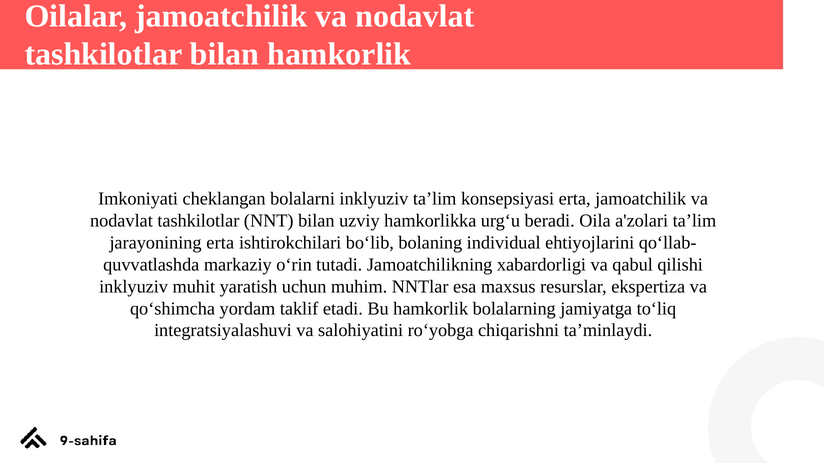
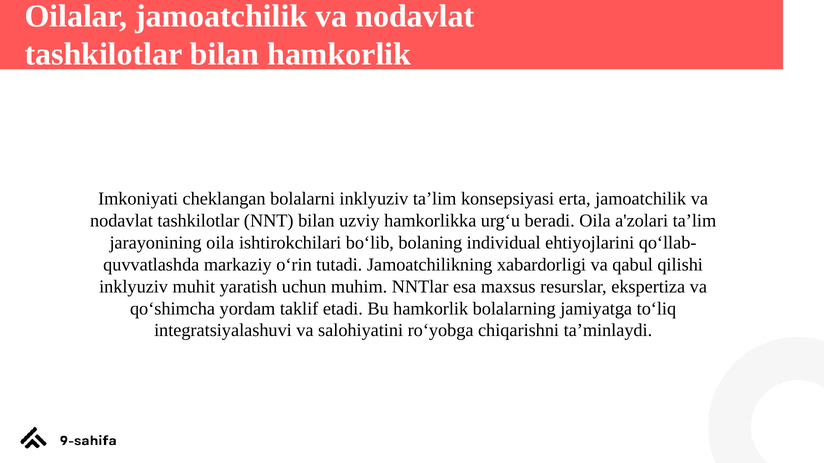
jarayonining erta: erta -> oila (220, 243)
